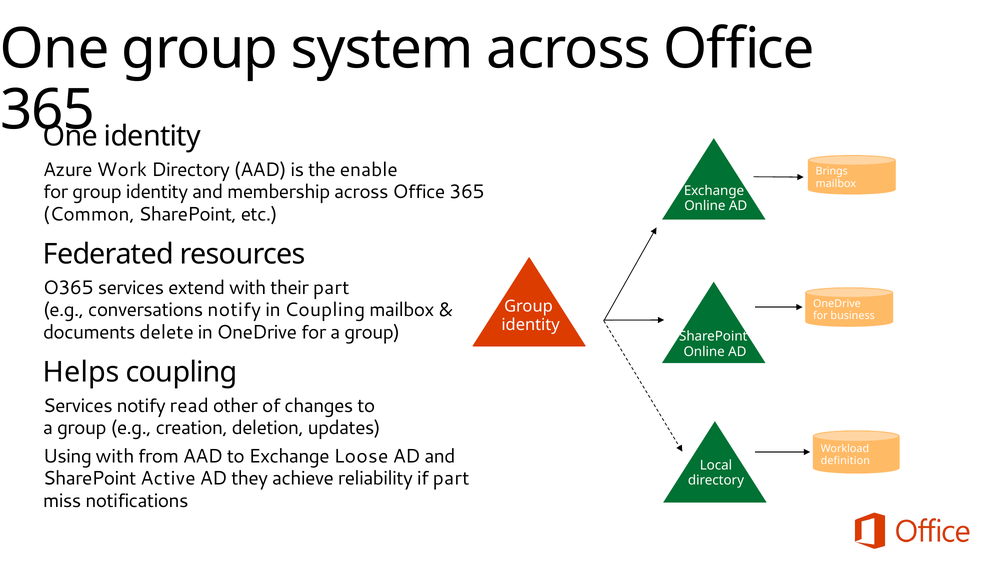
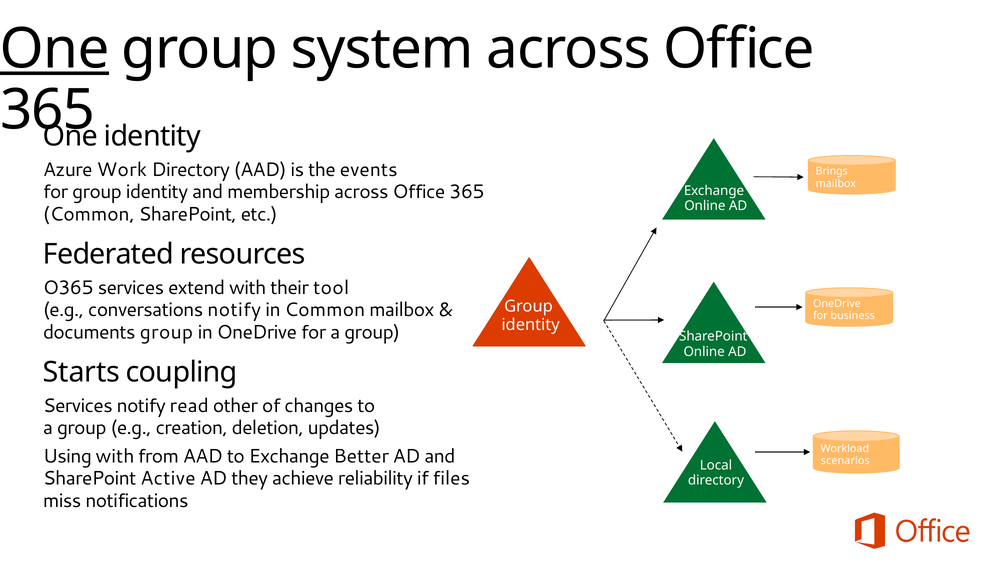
One underline: none -> present (55, 49)
enable: enable -> events (369, 170)
their part: part -> tool (331, 287)
in Coupling: Coupling -> Common (325, 310)
documents delete: delete -> group (166, 332)
Helps: Helps -> Starts (81, 372)
Loose: Loose -> Better (361, 456)
definition: definition -> scenarios (845, 460)
if part: part -> files (451, 478)
